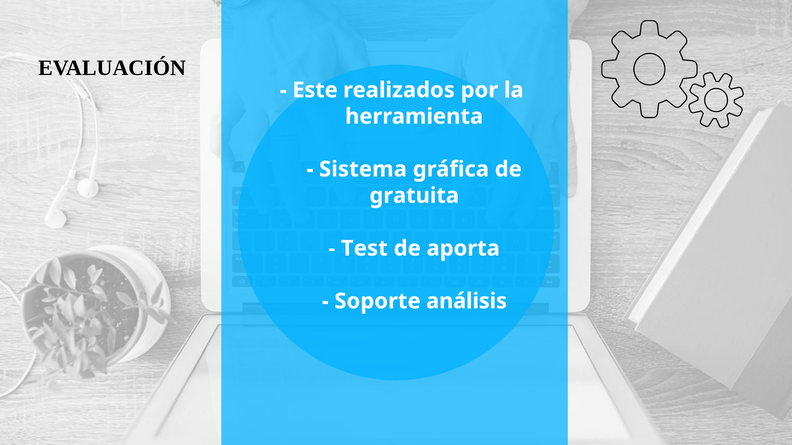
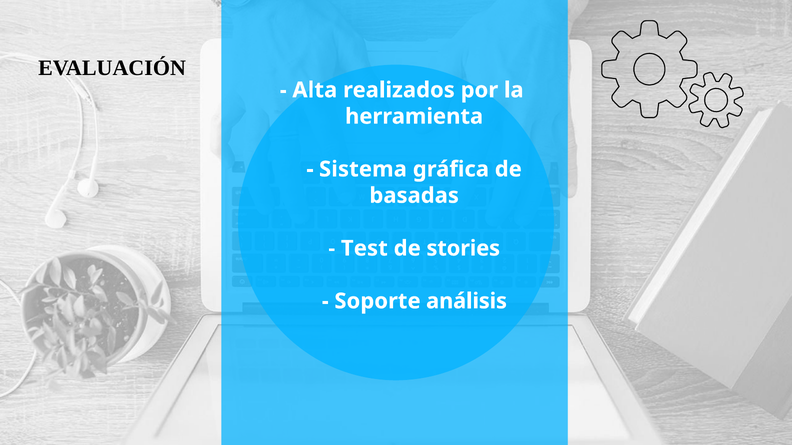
Este: Este -> Alta (315, 90)
gratuita: gratuita -> basadas (414, 196)
aporta: aporta -> stories (463, 249)
